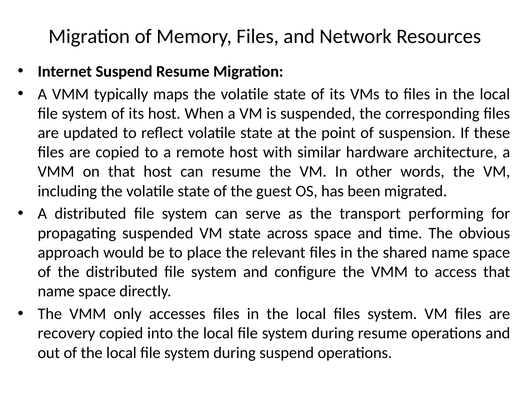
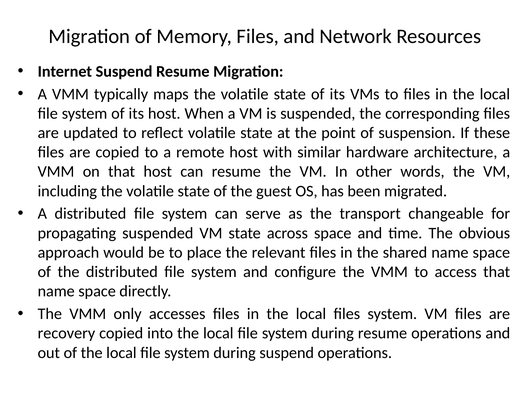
performing: performing -> changeable (446, 214)
